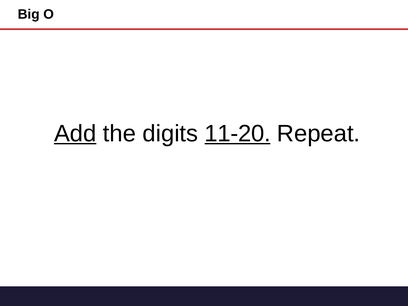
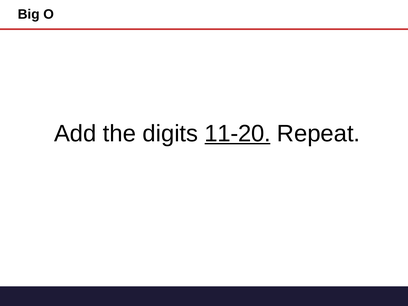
Add underline: present -> none (75, 134)
